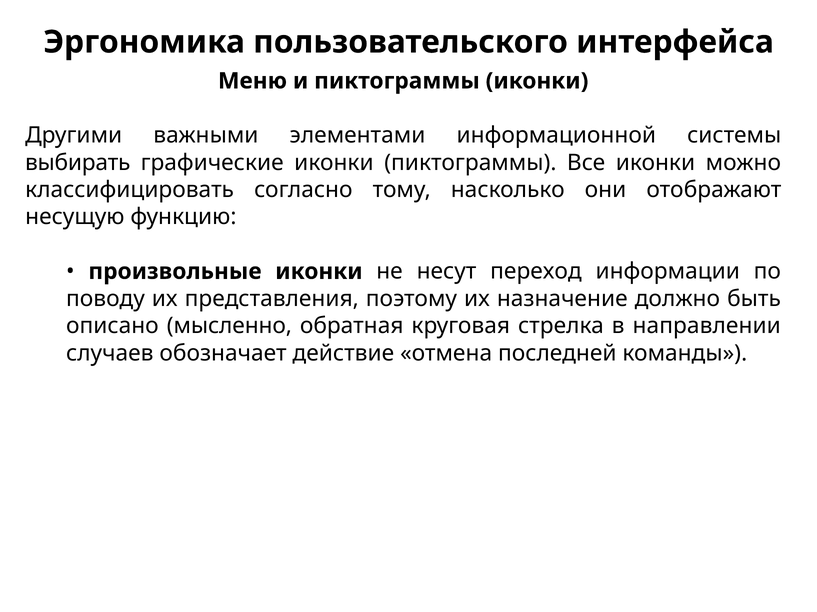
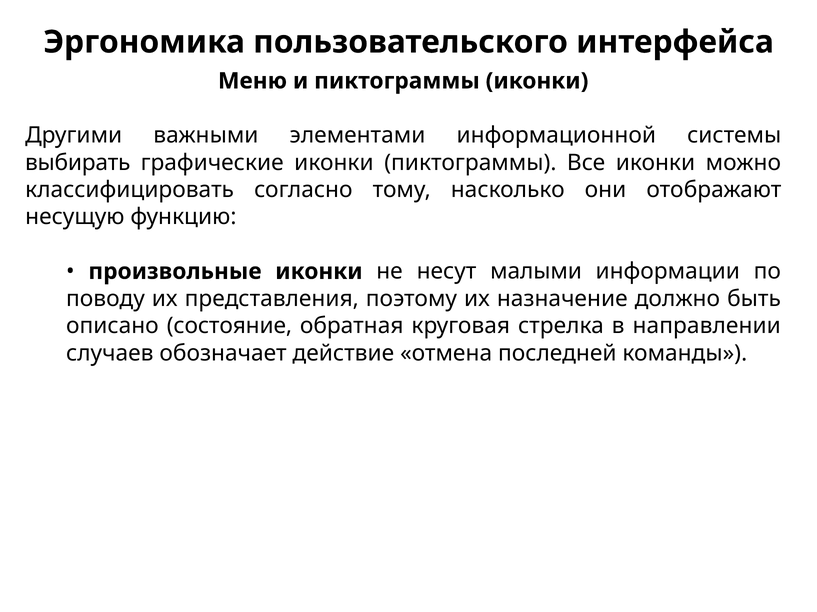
переход: переход -> малыми (536, 272)
мысленно: мысленно -> состояние (229, 326)
